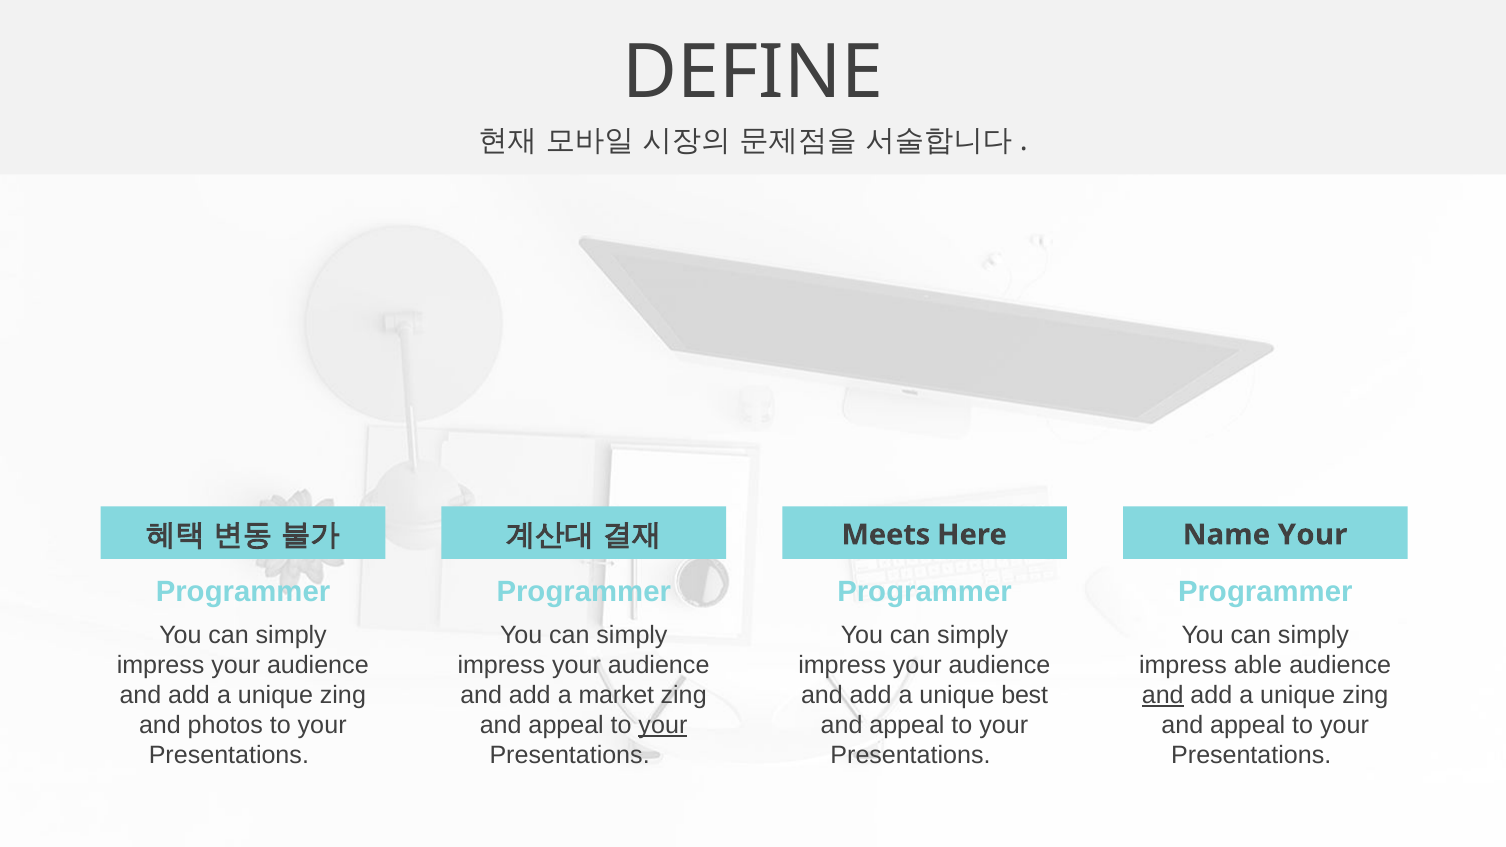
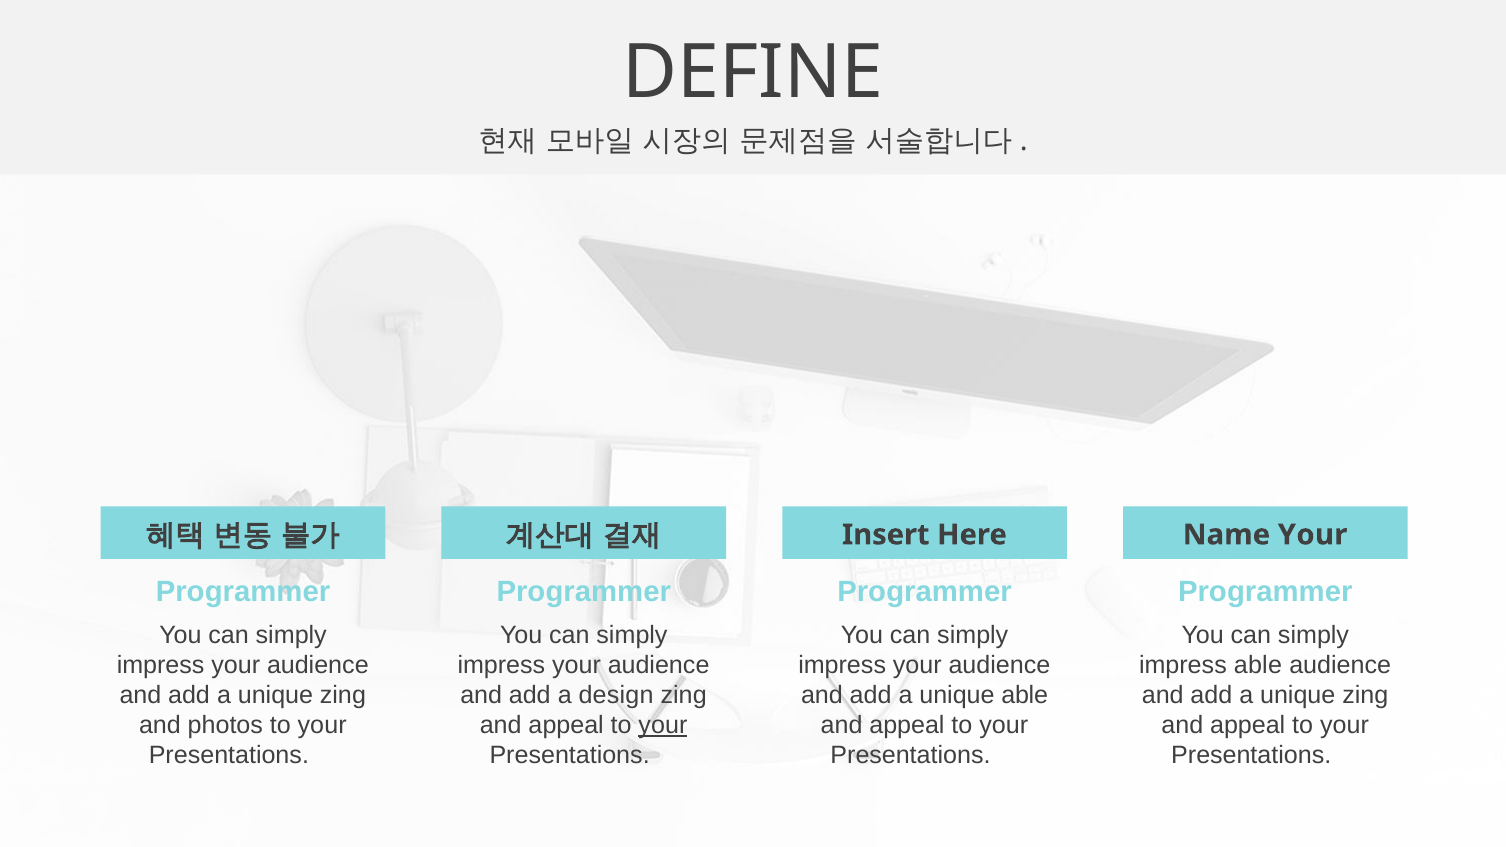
Meets: Meets -> Insert (886, 535)
market: market -> design (616, 695)
unique best: best -> able (1025, 695)
and underline: present -> none (1163, 695)
